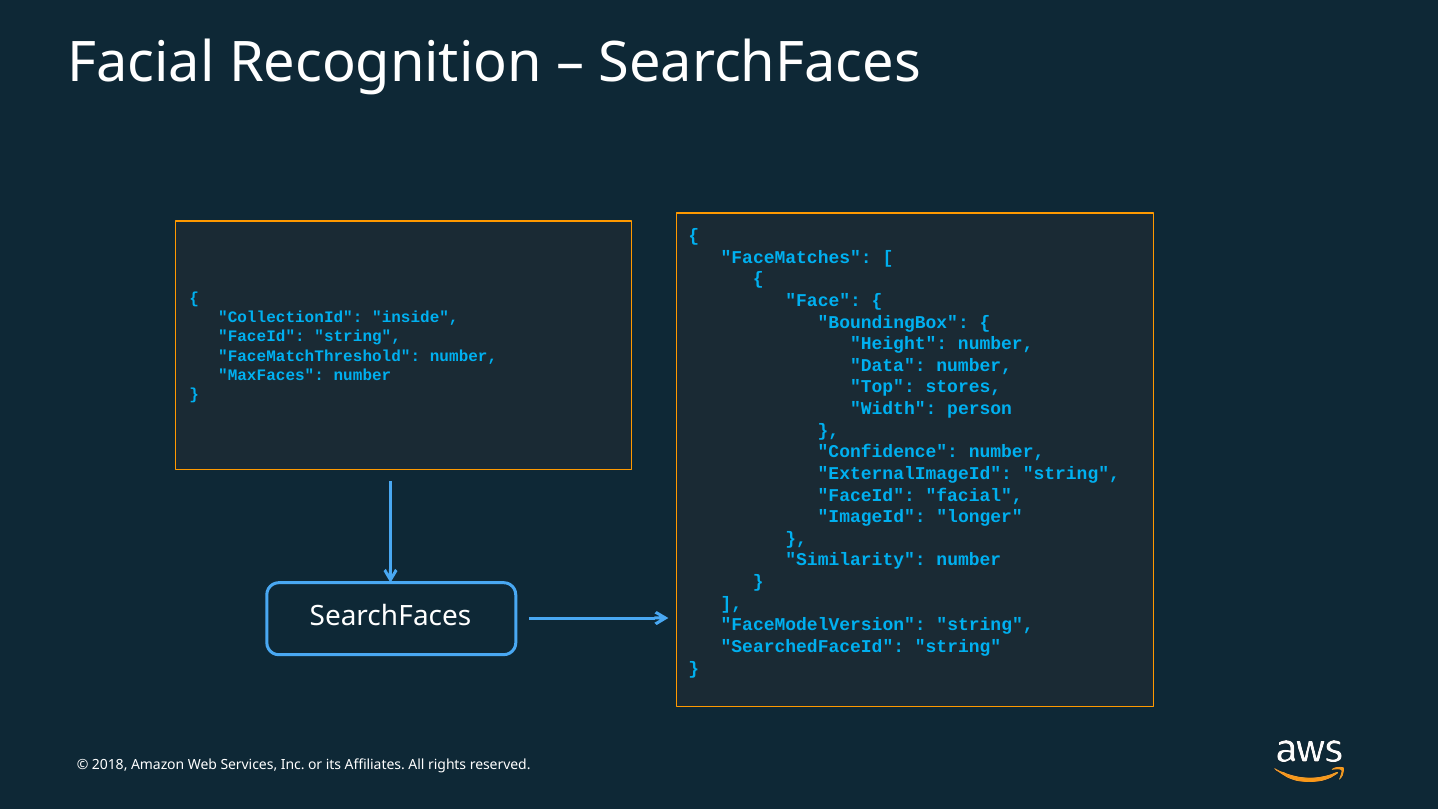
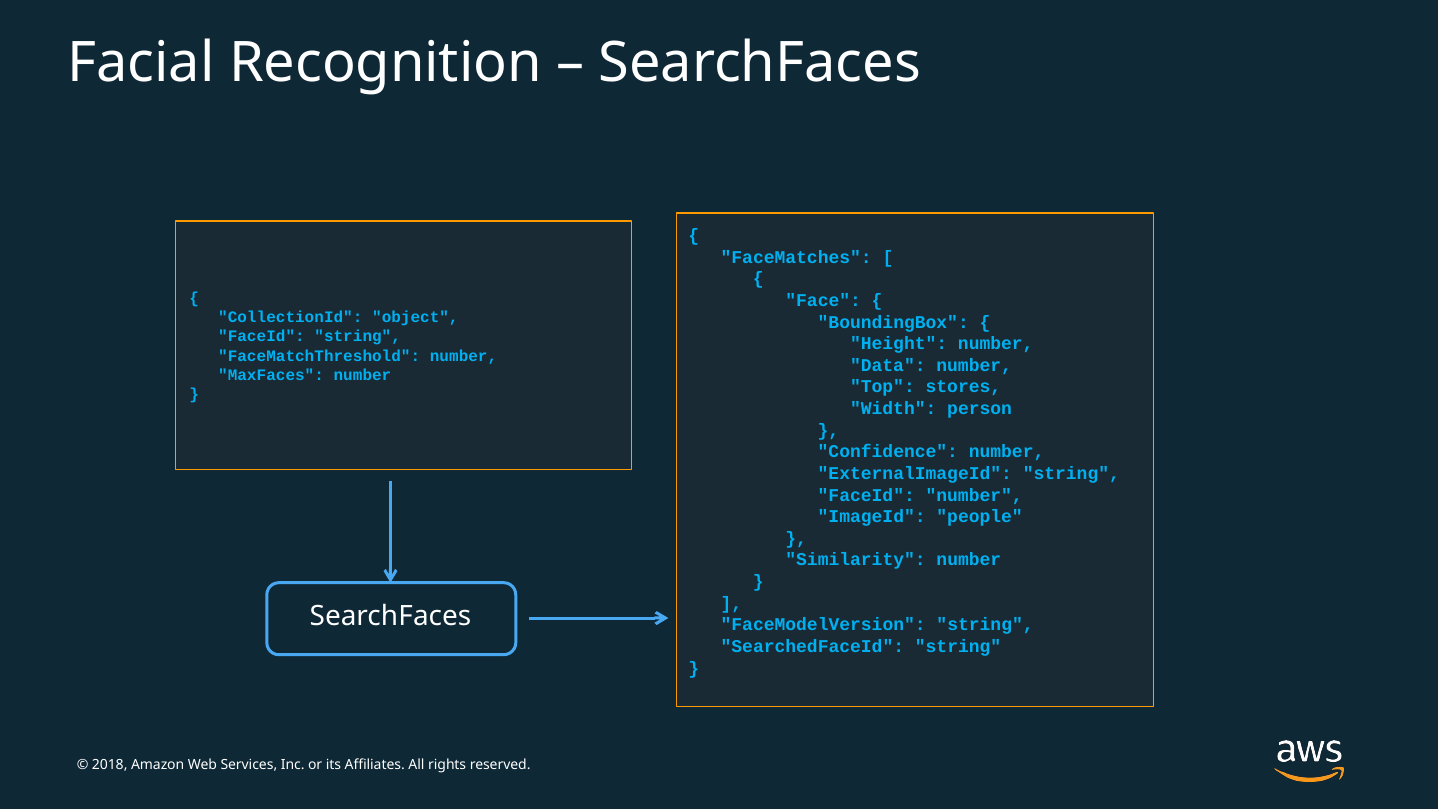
inside: inside -> object (415, 317)
FaceId facial: facial -> number (974, 495)
longer: longer -> people (980, 517)
